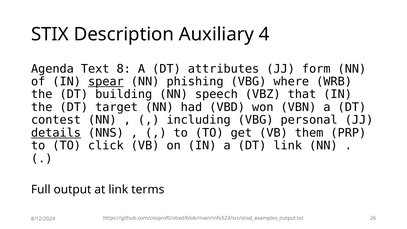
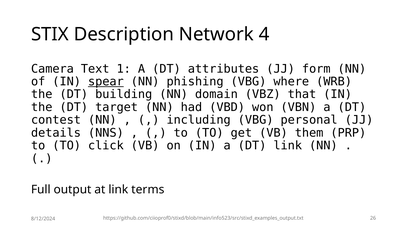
Auxiliary: Auxiliary -> Network (216, 34)
Agenda: Agenda -> Camera (52, 69)
8: 8 -> 1 (124, 69)
speech: speech -> domain (216, 94)
details underline: present -> none (56, 133)
